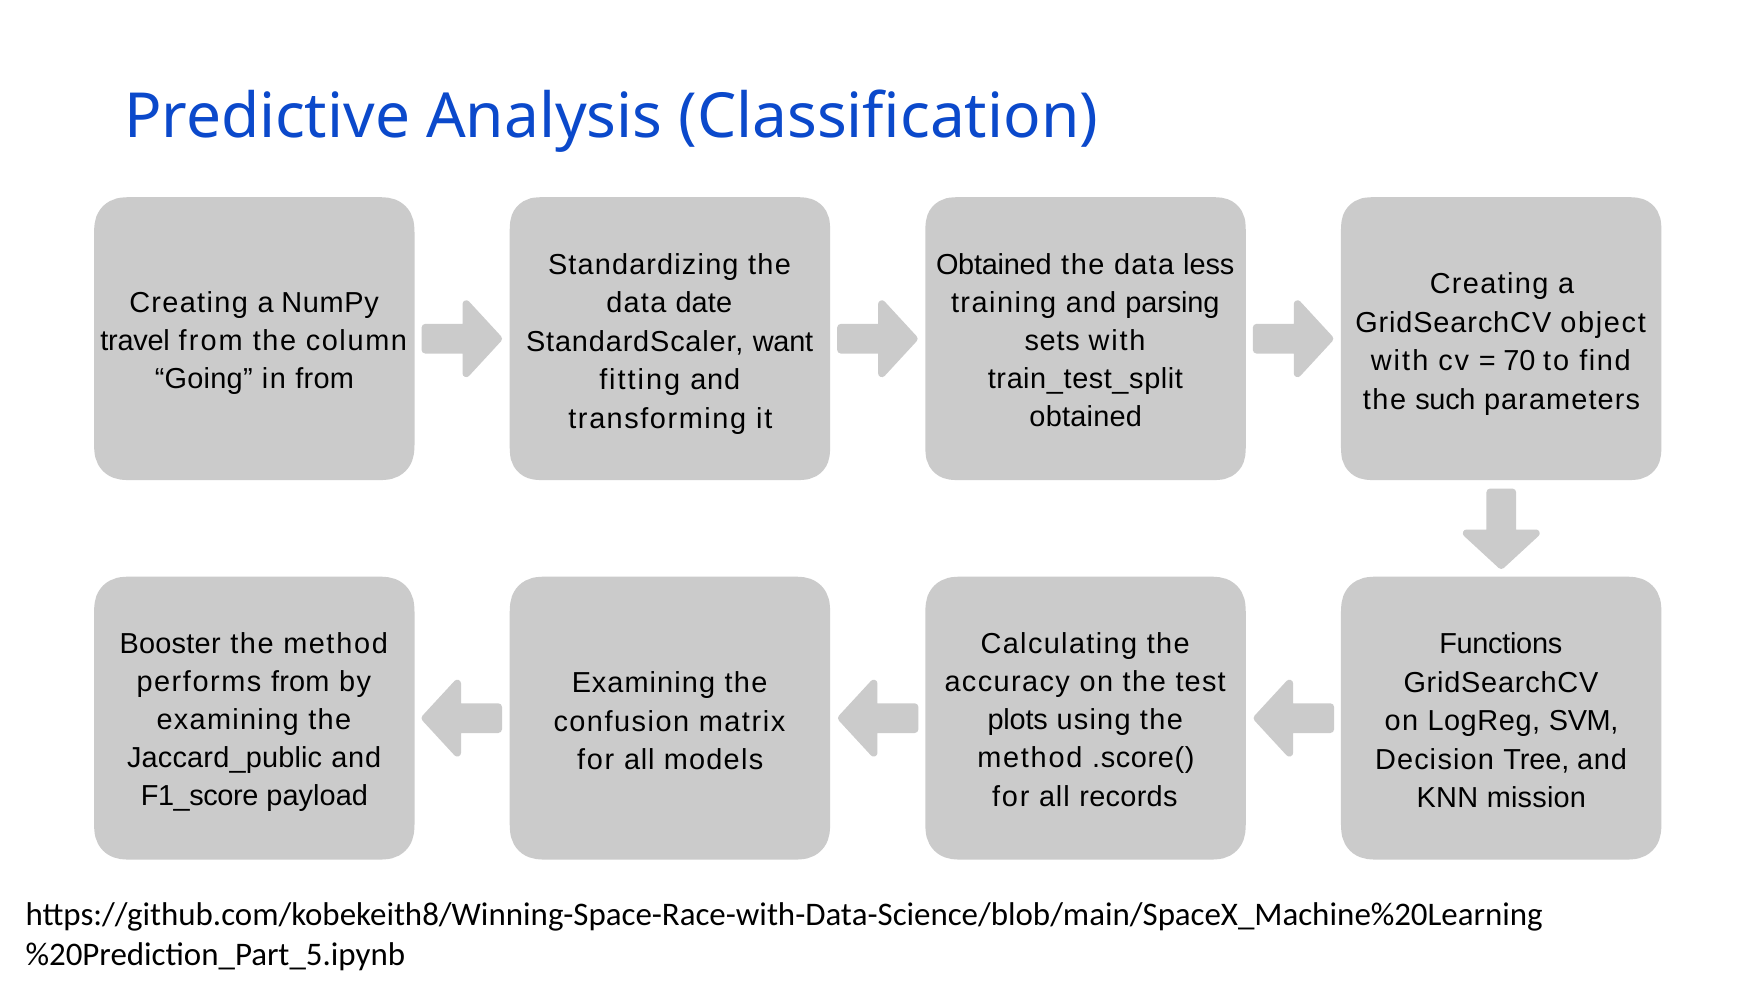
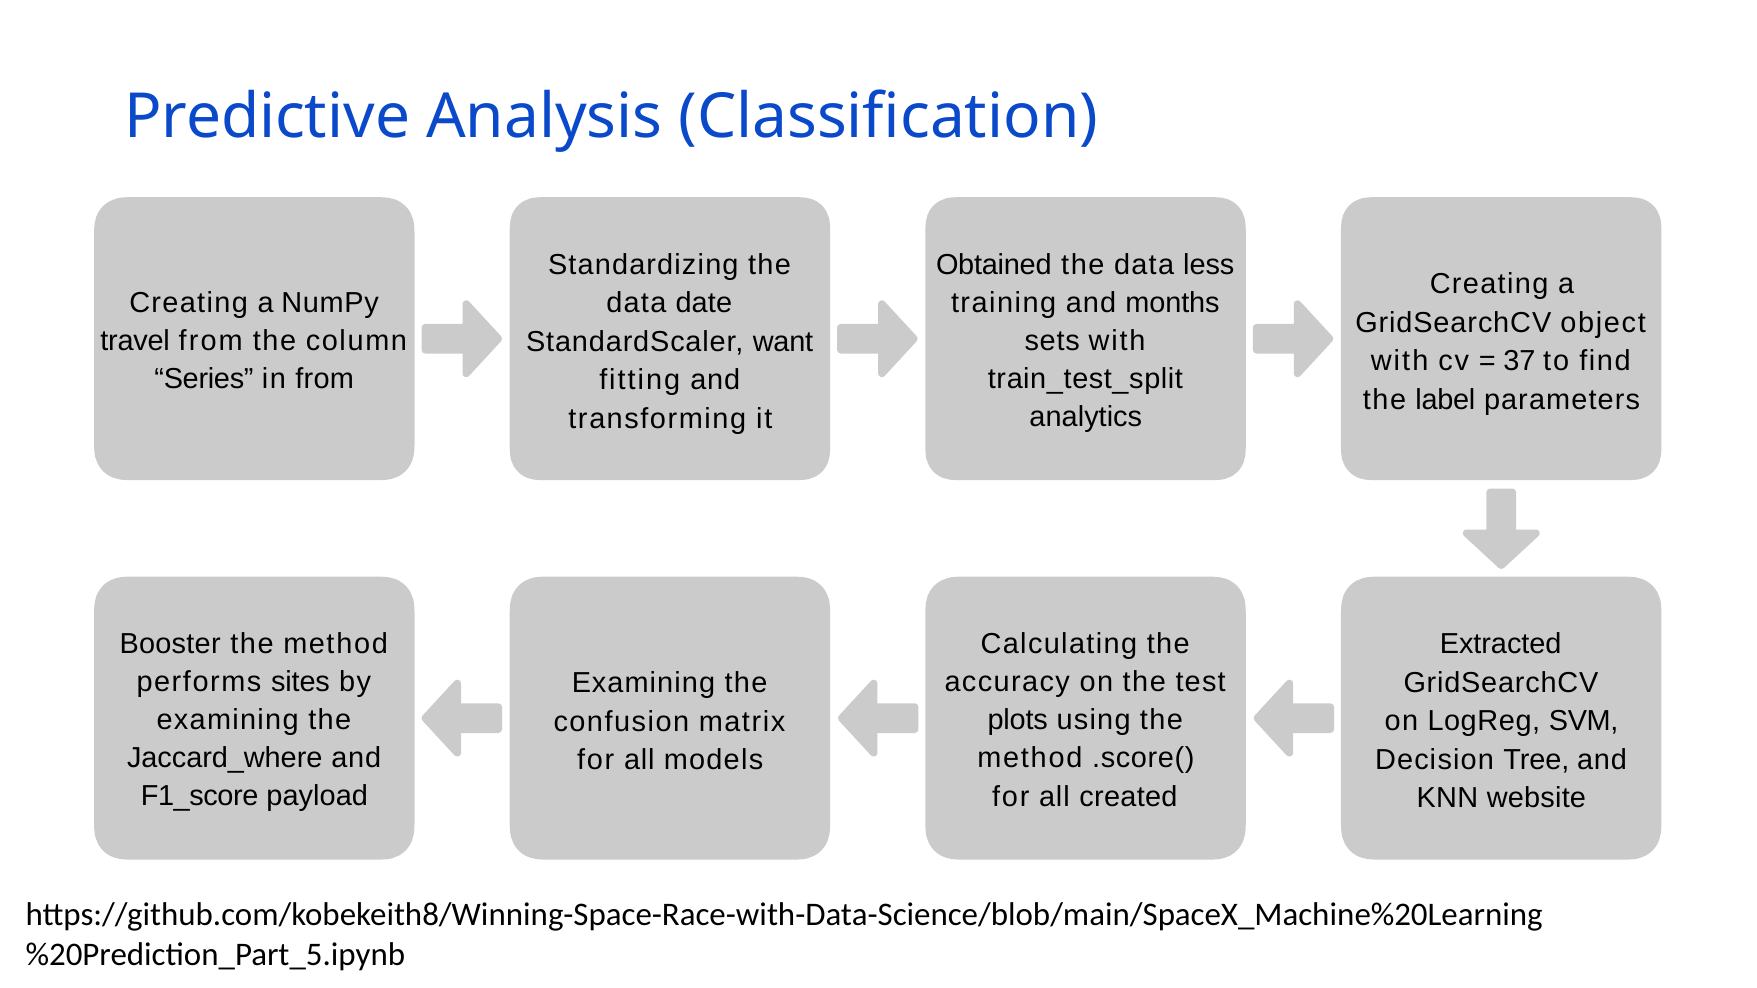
parsing: parsing -> months (1172, 303)
70: 70 -> 37 (1519, 361)
Going: Going -> Series (204, 380)
such: such -> label (1445, 400)
obtained: obtained -> analytics (1086, 417)
Functions: Functions -> Extracted (1501, 645)
performs from: from -> sites (300, 682)
Jaccard_public: Jaccard_public -> Jaccard_where (225, 758)
records: records -> created (1128, 797)
mission: mission -> website (1536, 798)
